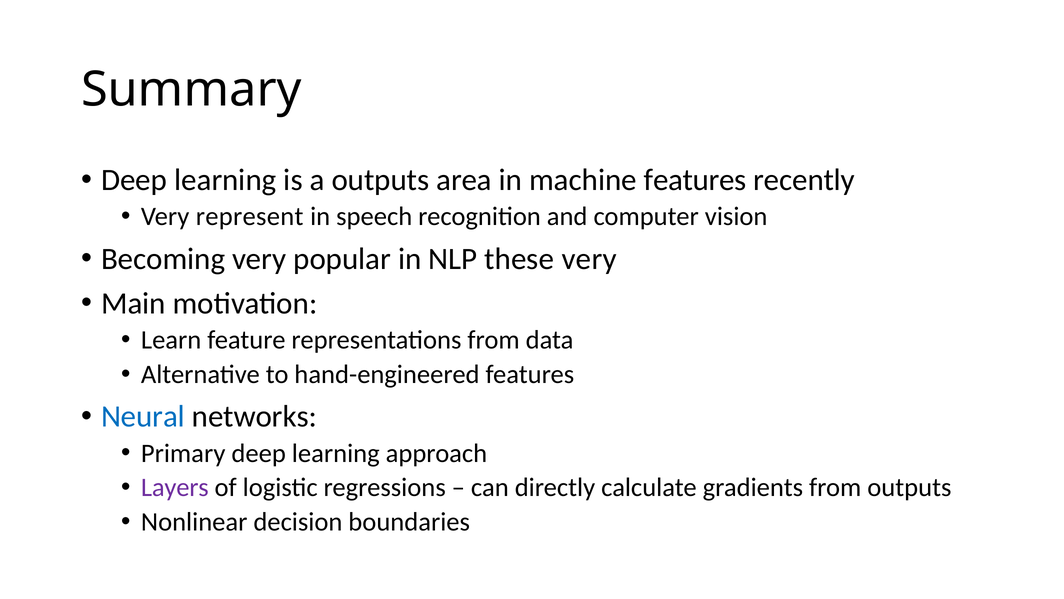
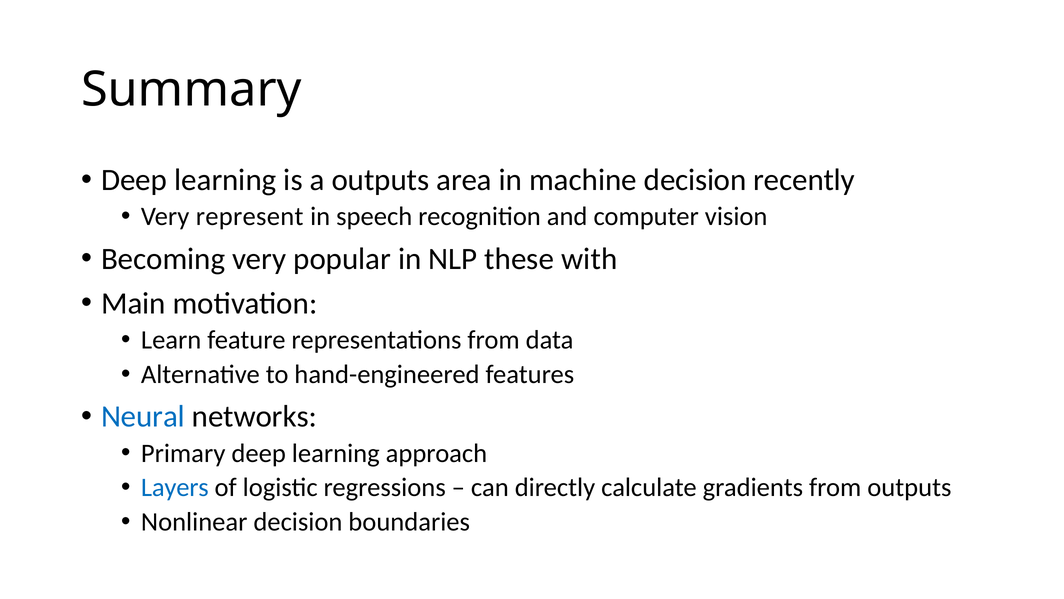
machine features: features -> decision (695, 180)
these very: very -> with (589, 259)
Layers colour: purple -> blue (175, 487)
